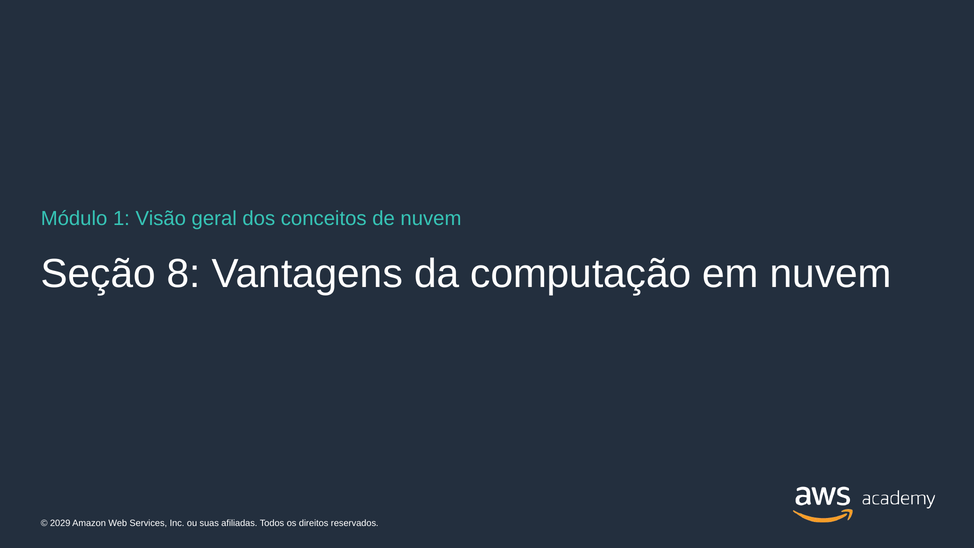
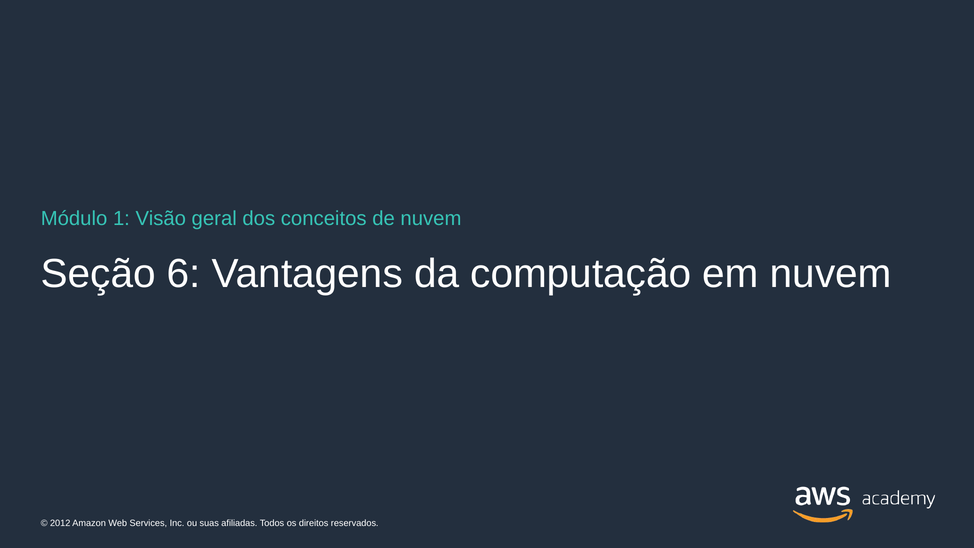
8: 8 -> 6 (184, 274)
2029: 2029 -> 2012 (60, 523)
